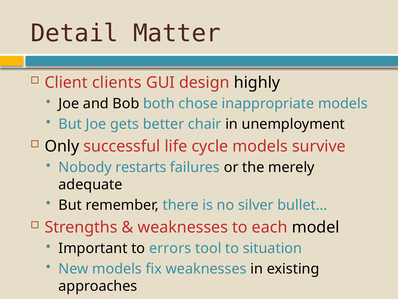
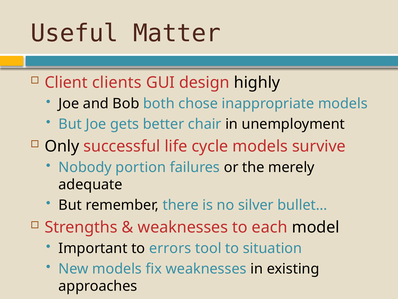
Detail: Detail -> Useful (74, 33)
restarts: restarts -> portion (141, 167)
